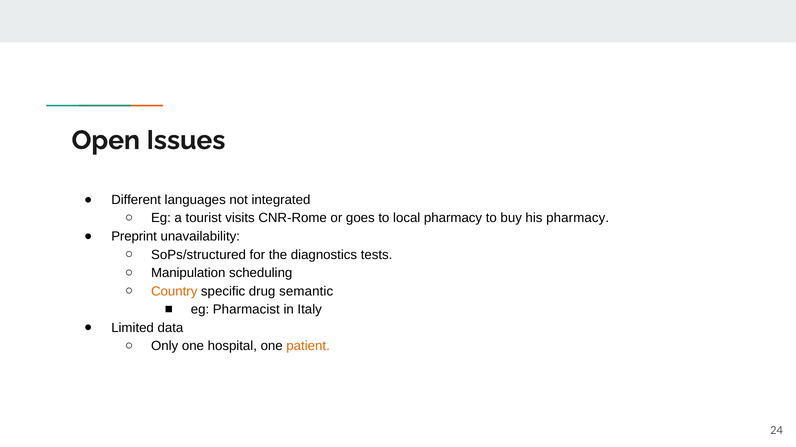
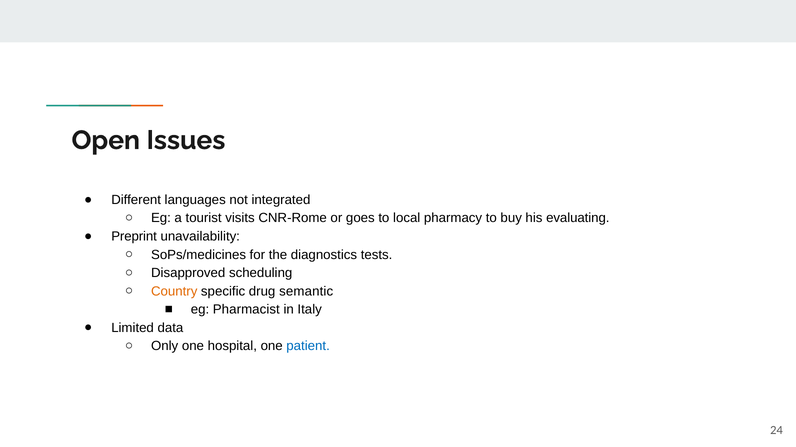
his pharmacy: pharmacy -> evaluating (578, 219)
SoPs/structured: SoPs/structured -> SoPs/medicines (199, 255)
Manipulation: Manipulation -> Disapproved (188, 273)
patient colour: orange -> blue (308, 347)
